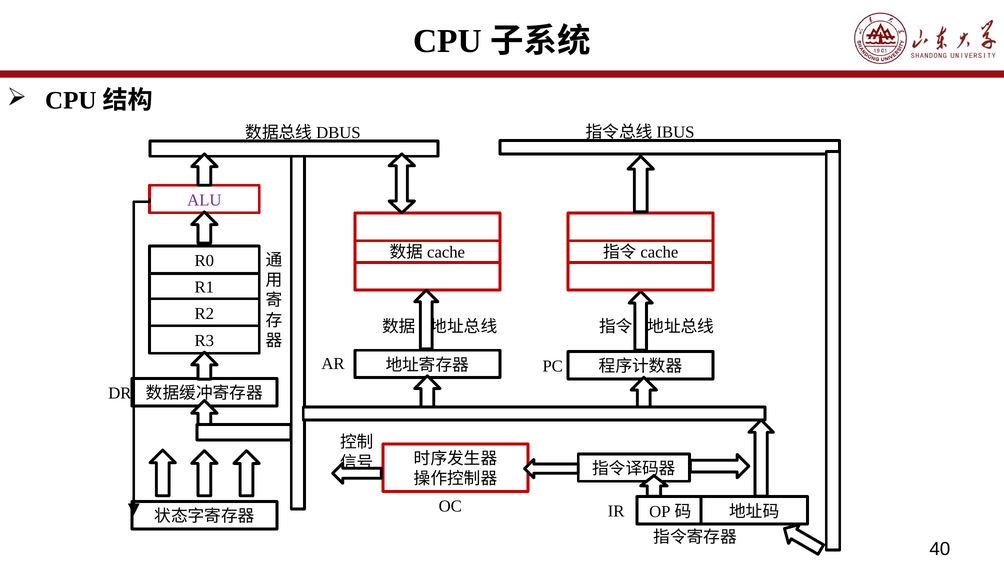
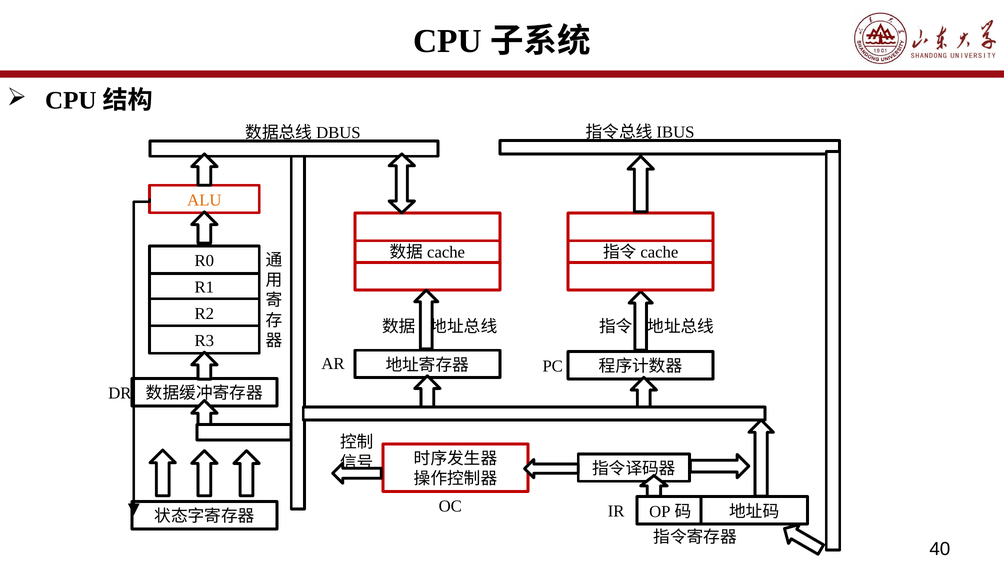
ALU colour: purple -> orange (204, 200)
